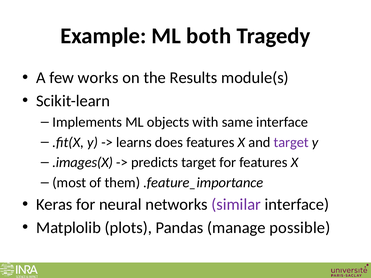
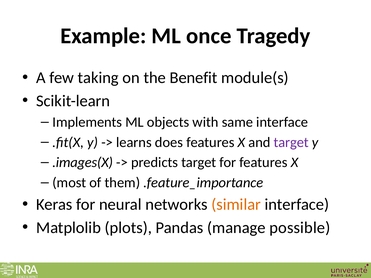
both: both -> once (209, 36)
works: works -> taking (98, 78)
Results: Results -> Benefit (194, 78)
similar colour: purple -> orange (236, 205)
